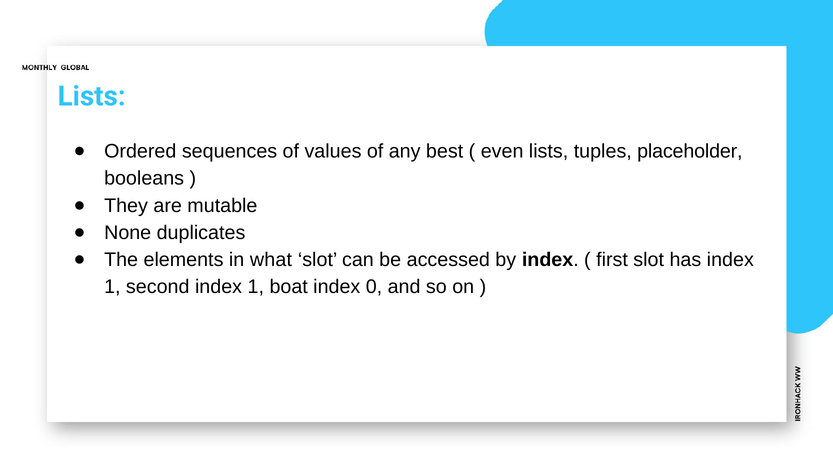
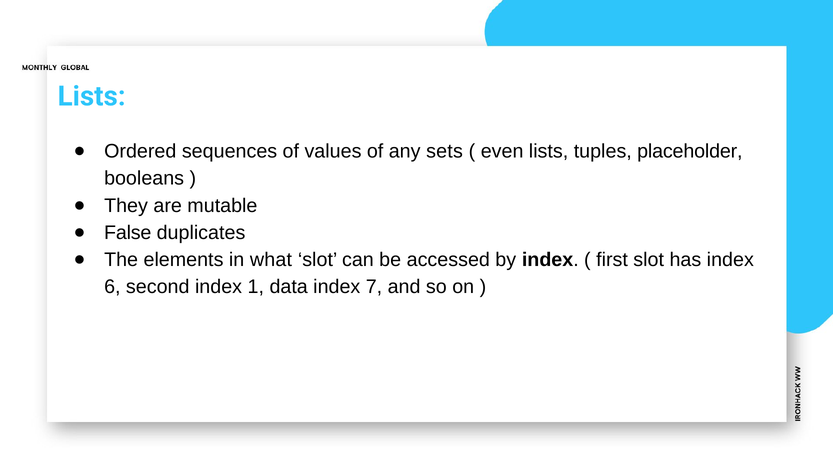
best: best -> sets (445, 152)
None: None -> False (128, 233)
1: 1 -> 6 (112, 287)
boat: boat -> data (289, 287)
0: 0 -> 7 (374, 287)
